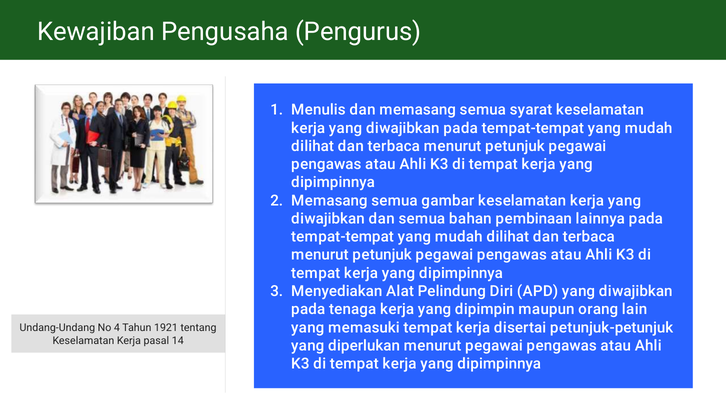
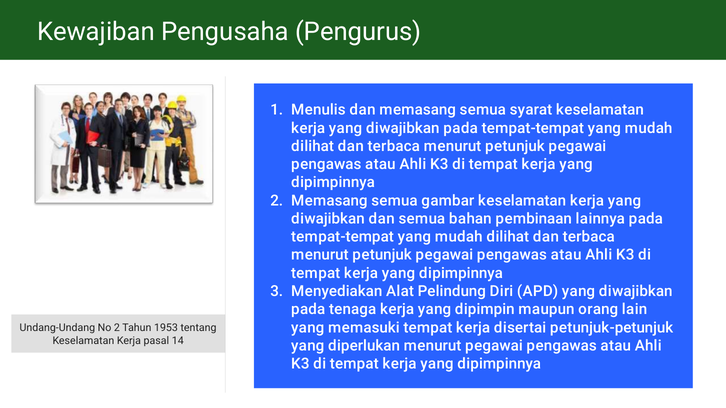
No 4: 4 -> 2 (117, 328)
1921: 1921 -> 1953 (166, 328)
